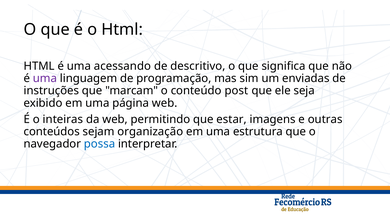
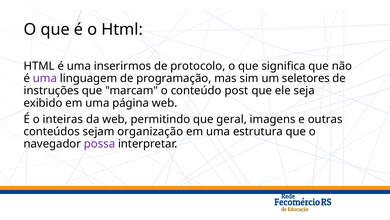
acessando: acessando -> inserirmos (122, 66)
descritivo: descritivo -> protocolo (198, 66)
enviadas: enviadas -> seletores (306, 78)
estar: estar -> geral (232, 119)
possa colour: blue -> purple (100, 144)
